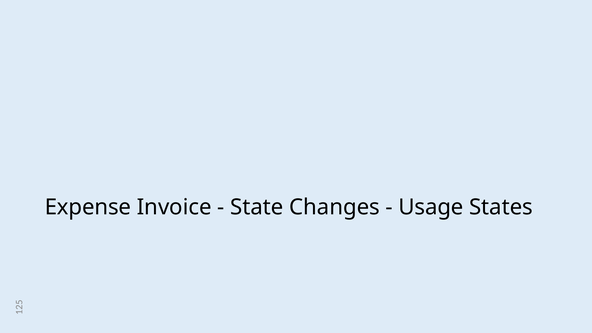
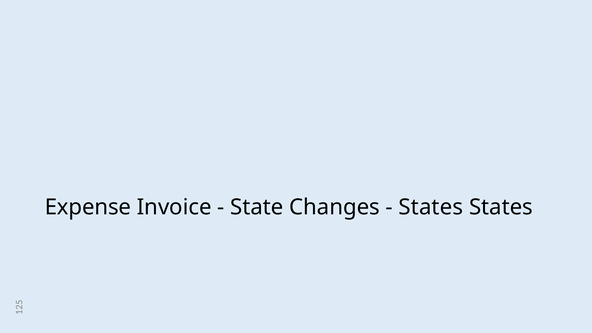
Usage: Usage -> States (431, 207)
